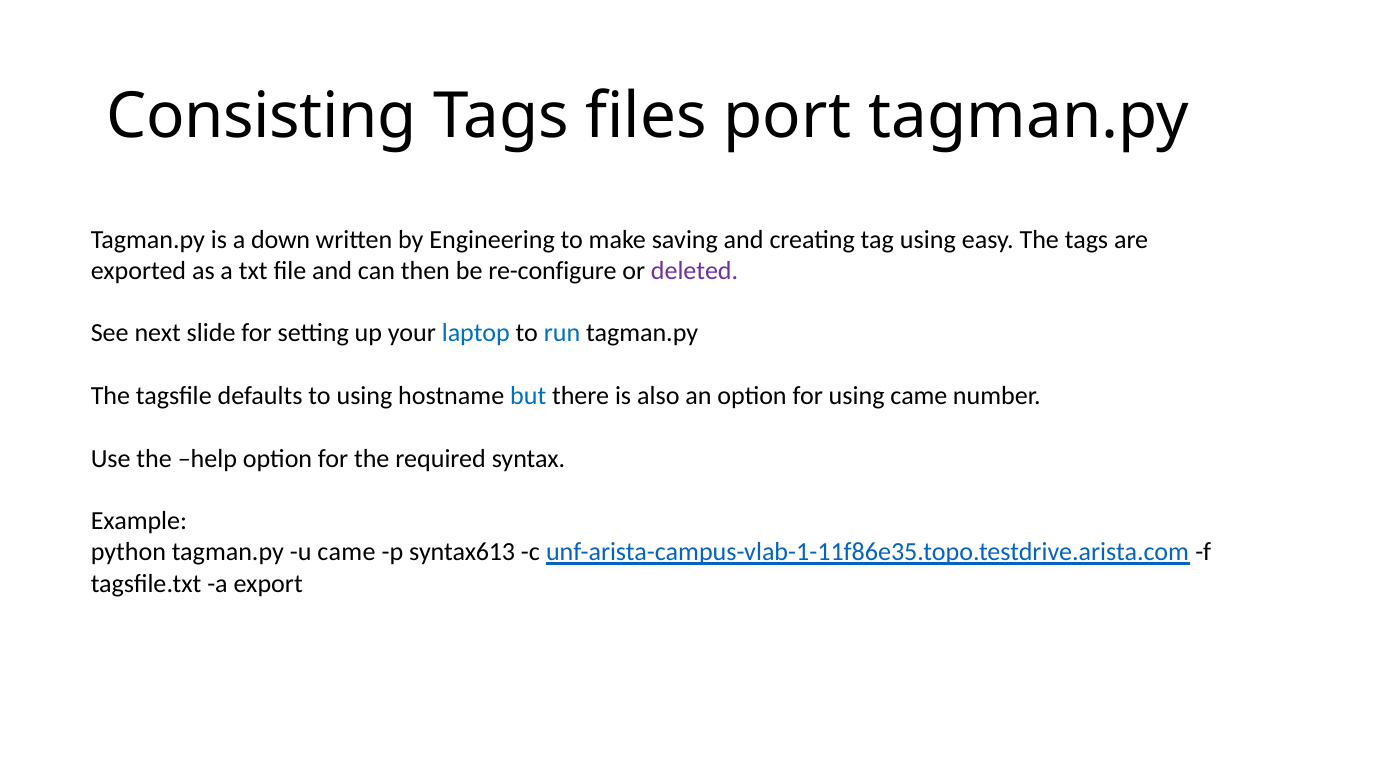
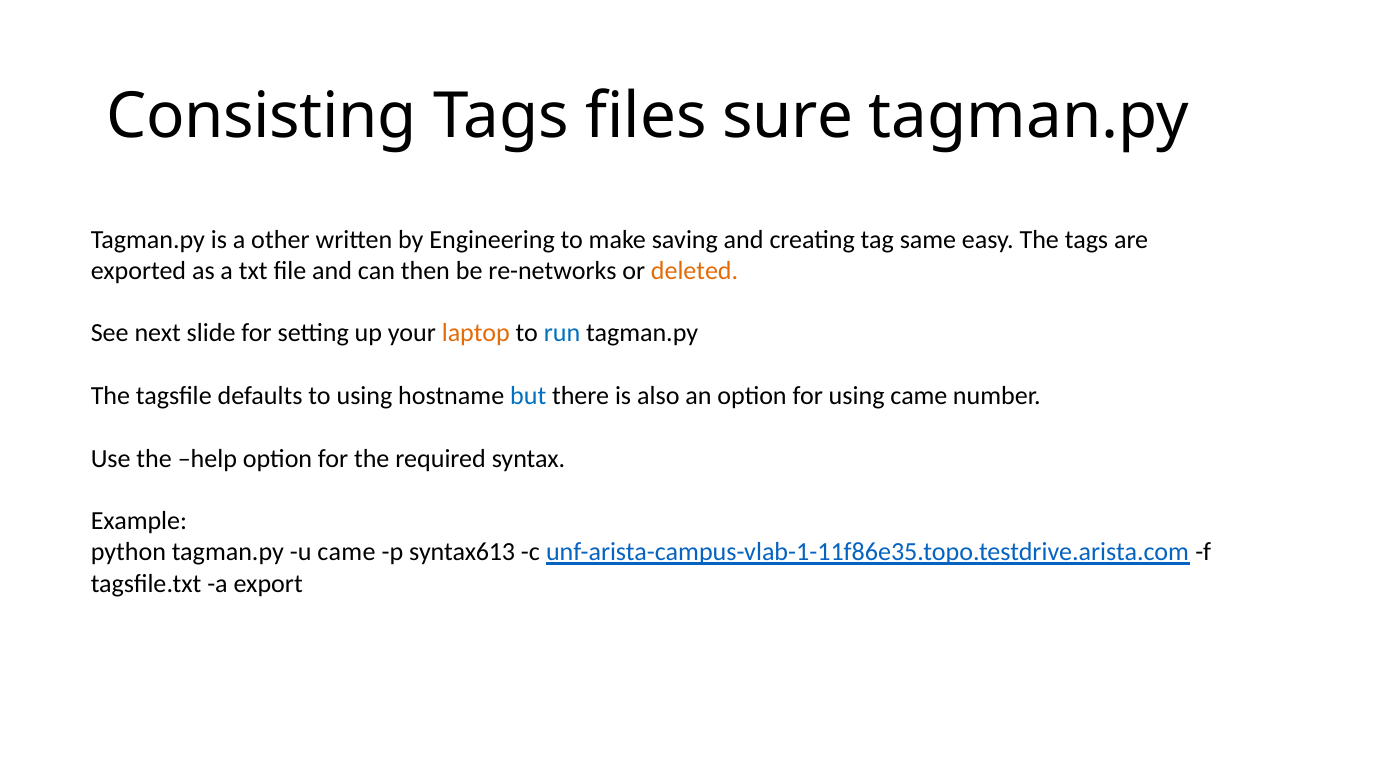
port: port -> sure (788, 117)
down: down -> other (280, 240)
tag using: using -> same (928, 240)
re-configure: re-configure -> re-networks (552, 271)
deleted colour: purple -> orange (695, 271)
laptop colour: blue -> orange (476, 334)
